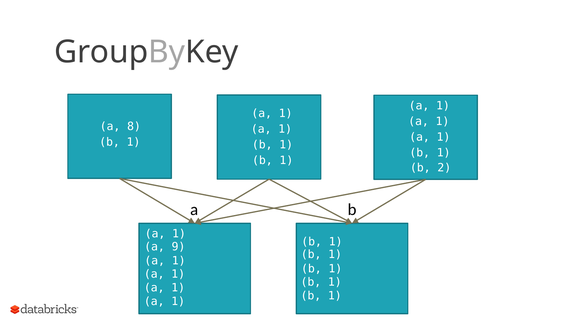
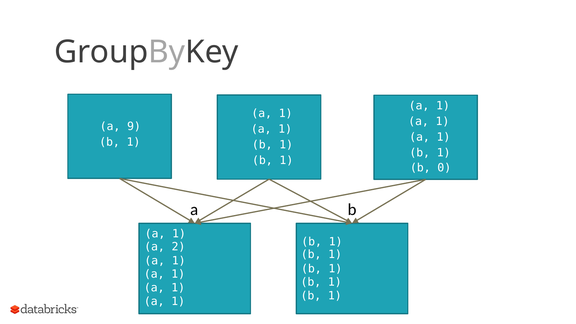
8: 8 -> 9 (134, 126)
2: 2 -> 0 (444, 168)
9: 9 -> 2 (178, 247)
